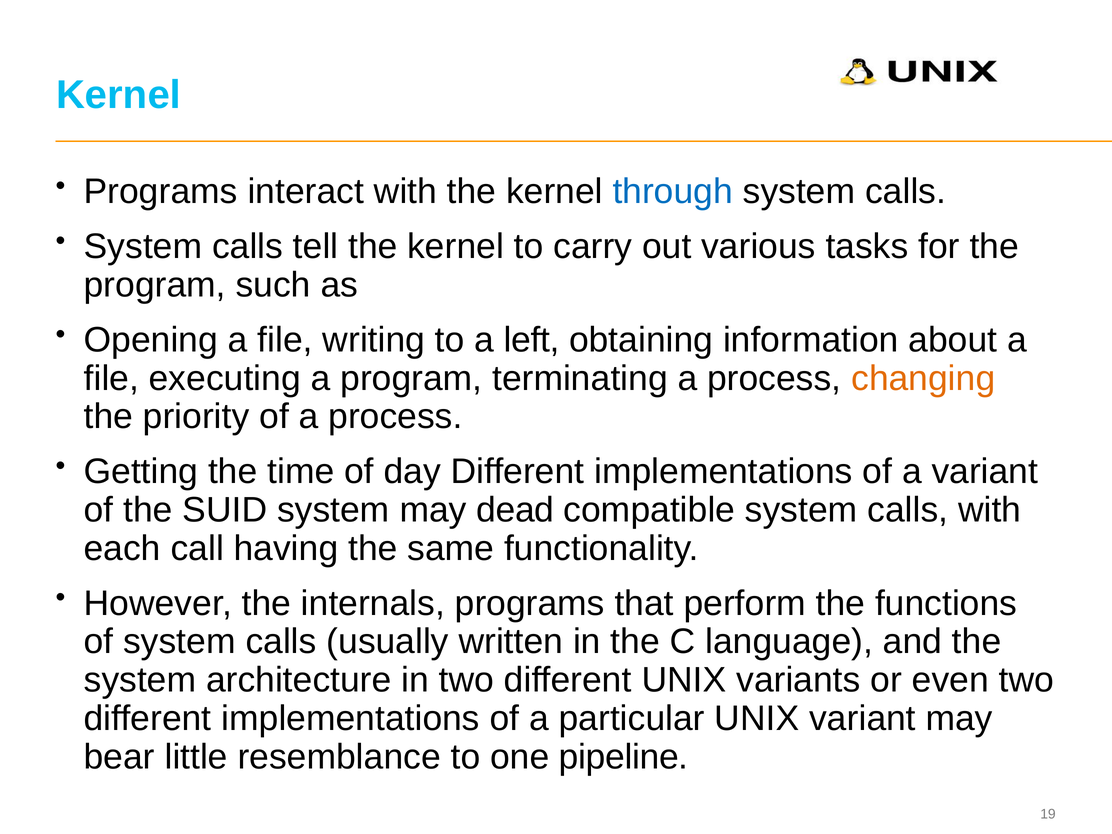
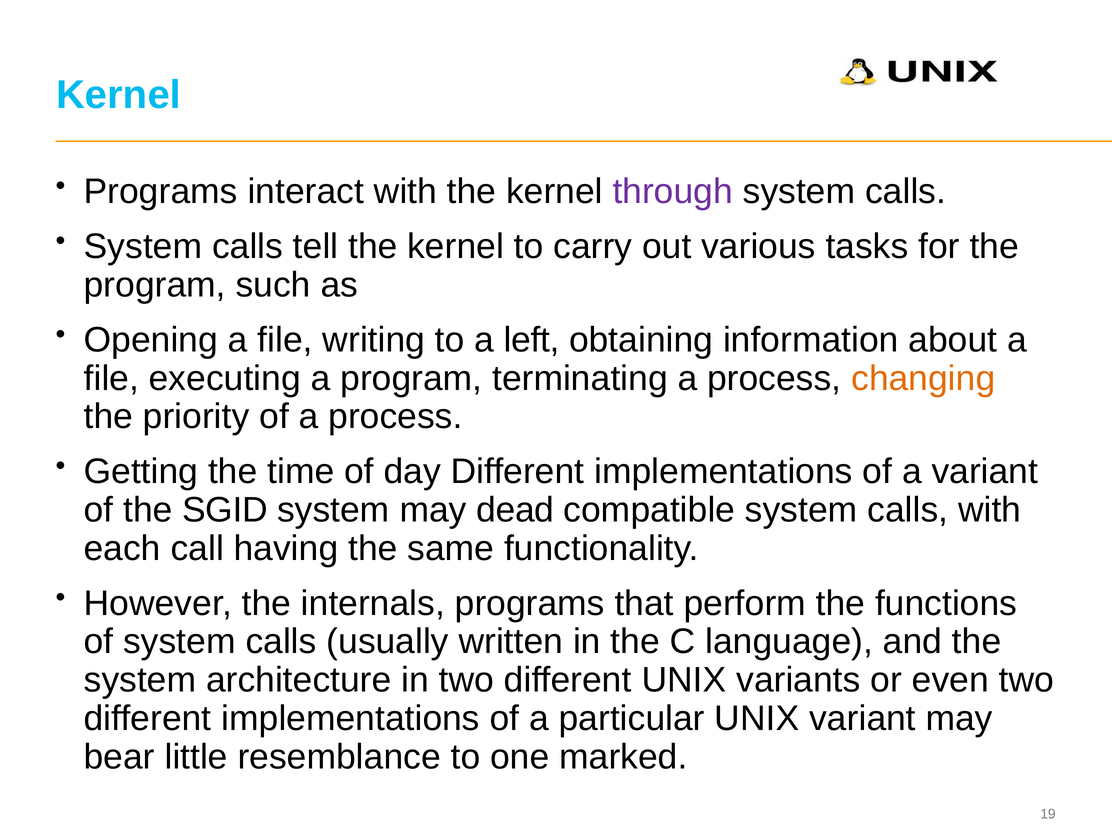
through colour: blue -> purple (673, 192)
SUID: SUID -> SGID (225, 510)
pipeline: pipeline -> marked (623, 757)
